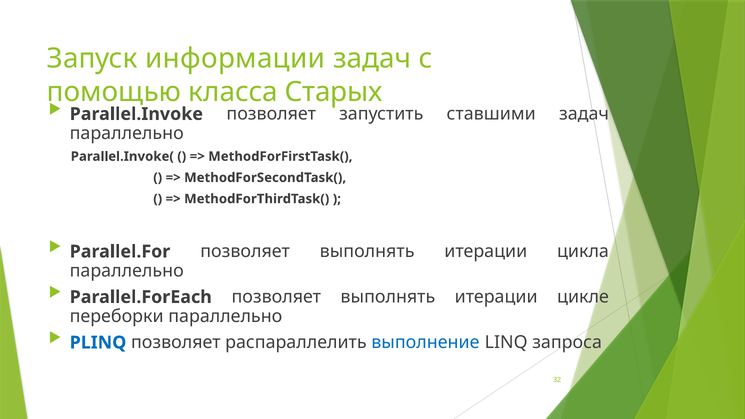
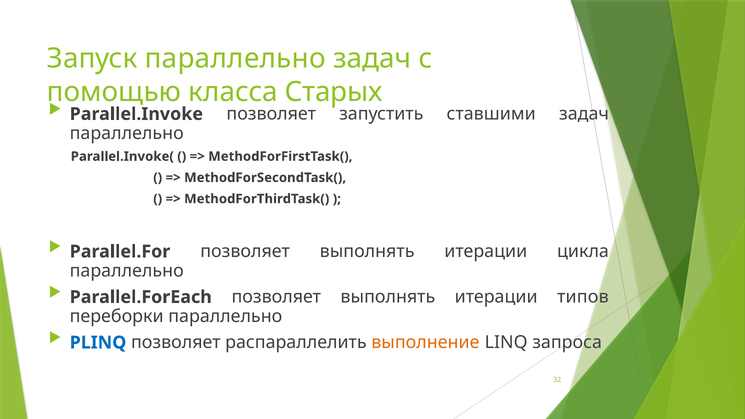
Запуск информации: информации -> параллельно (235, 59)
цикле: цикле -> типов (583, 297)
выполнение colour: blue -> orange (425, 343)
